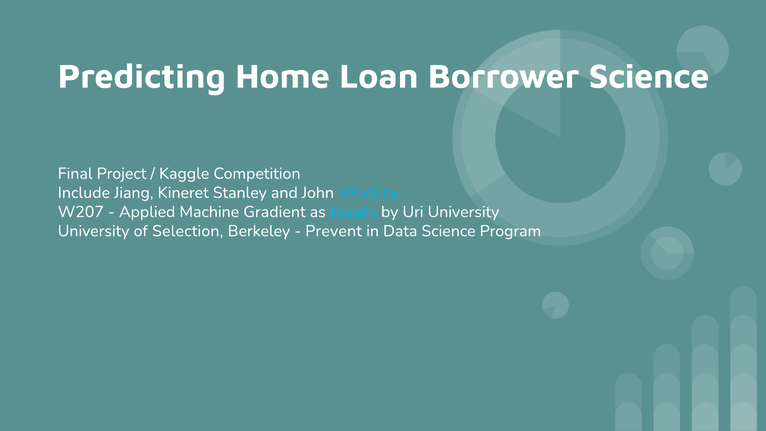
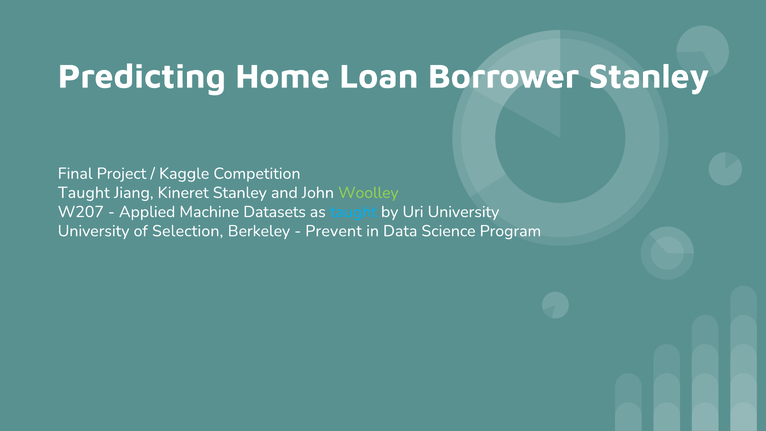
Borrower Science: Science -> Stanley (649, 76)
Include: Include -> Taught (84, 193)
Woolley colour: light blue -> light green (368, 193)
Gradient: Gradient -> Datasets (275, 212)
